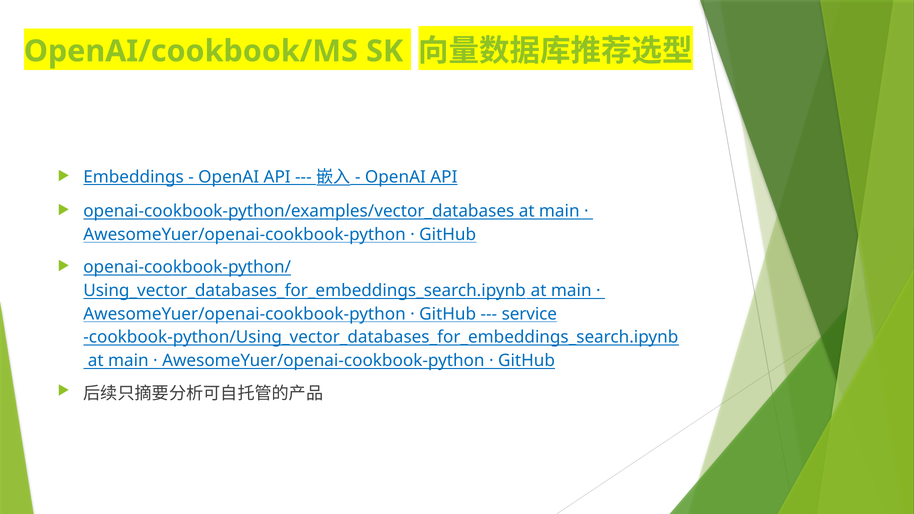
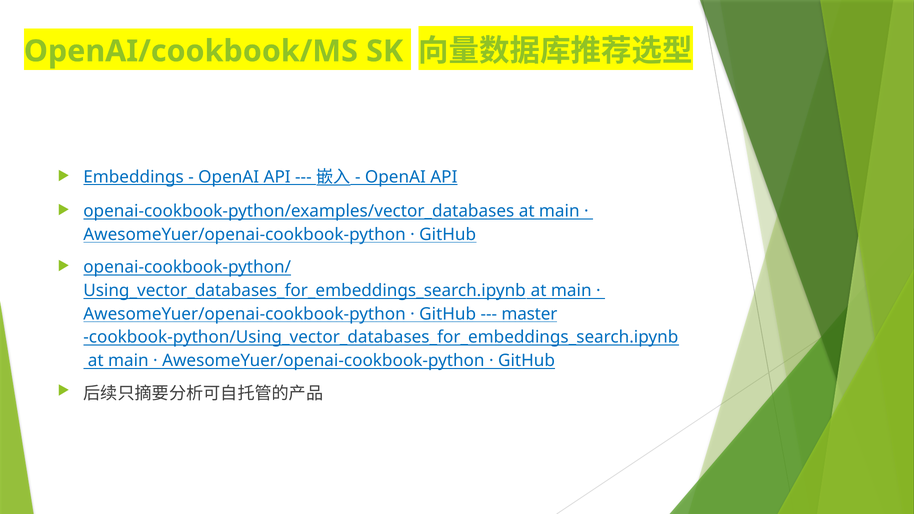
service: service -> master (529, 314)
